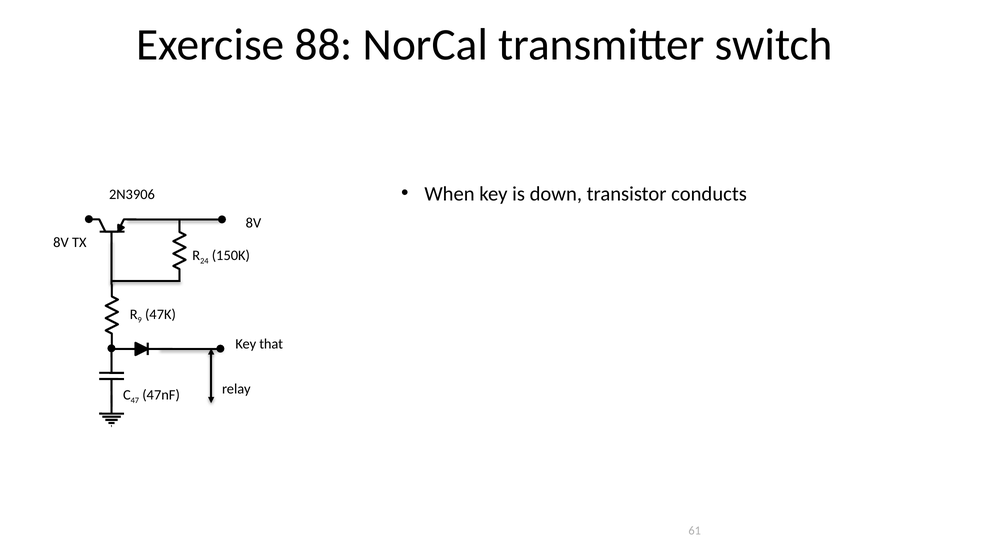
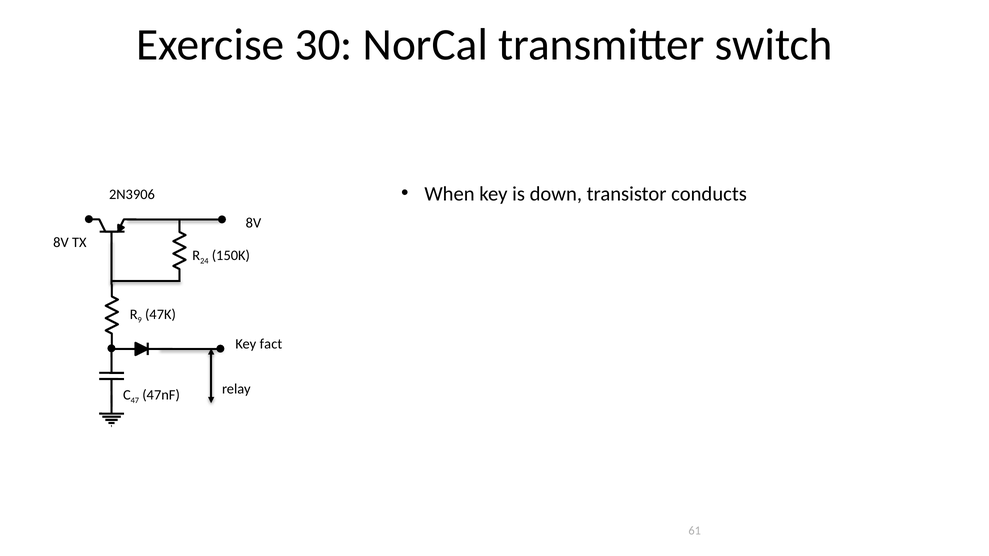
88: 88 -> 30 (324, 45)
that: that -> fact (271, 344)
